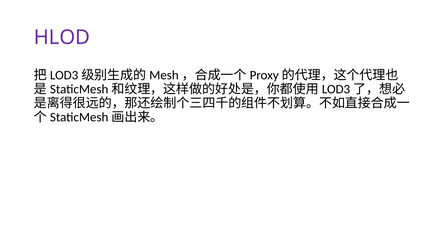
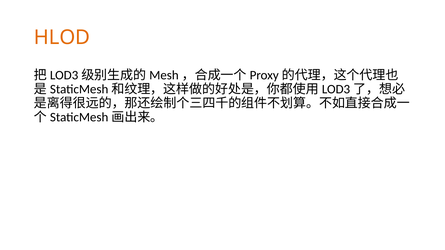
HLOD colour: purple -> orange (62, 37)
